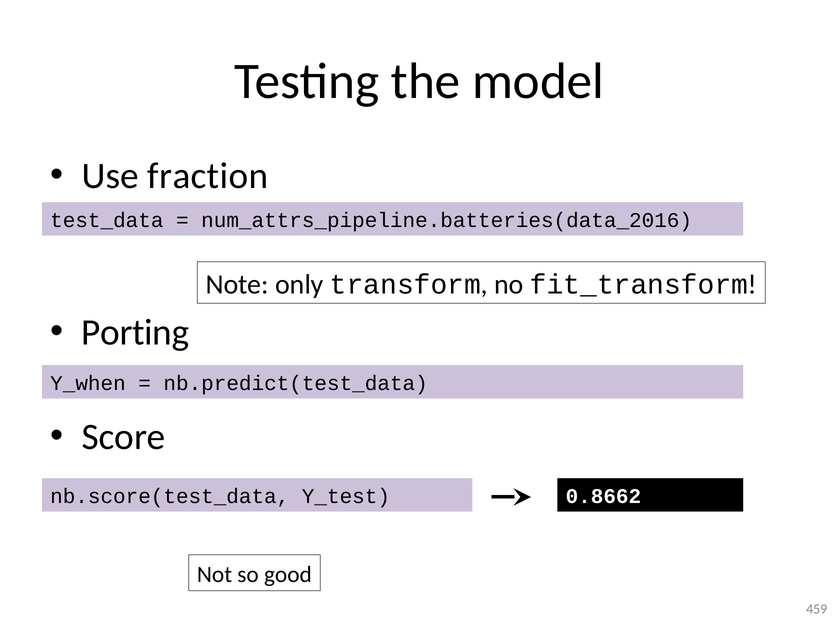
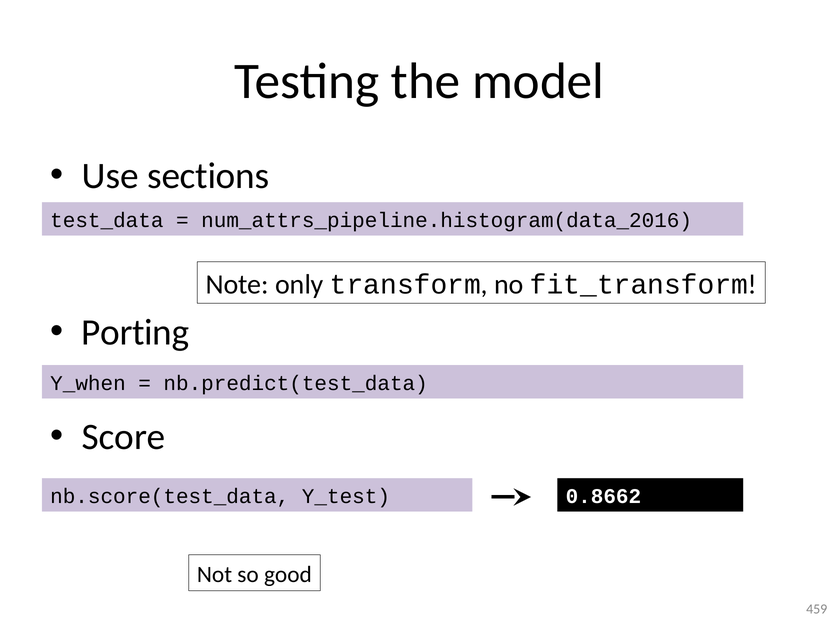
fraction: fraction -> sections (208, 176)
num_attrs_pipeline.batteries(data_2016: num_attrs_pipeline.batteries(data_2016 -> num_attrs_pipeline.histogram(data_2016 (447, 220)
